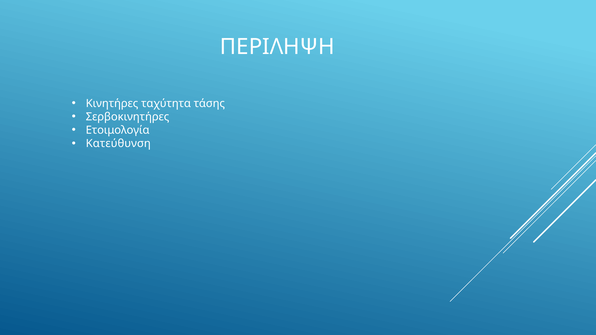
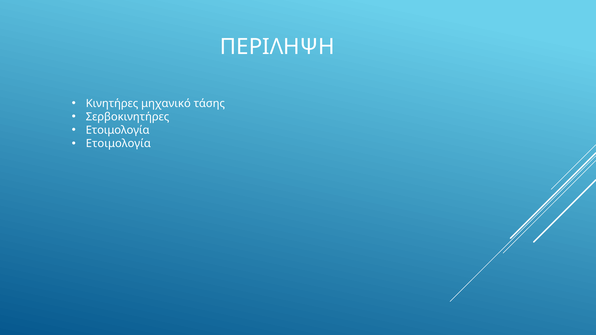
ταχύτητα: ταχύτητα -> μηχανικό (166, 103)
Κατεύθυνση: Κατεύθυνση -> Ετοιμολογία (118, 144)
